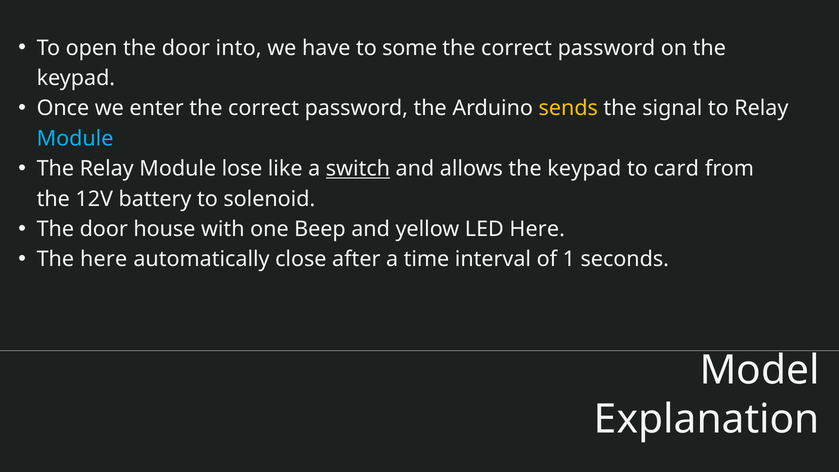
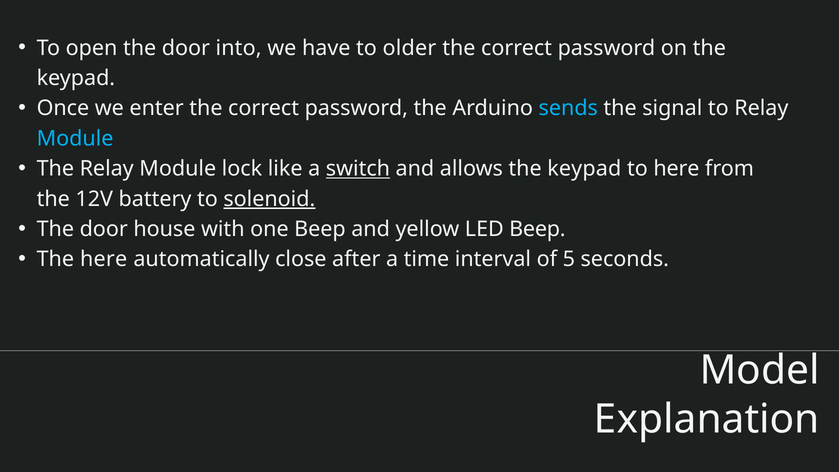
some: some -> older (409, 48)
sends colour: yellow -> light blue (568, 108)
lose: lose -> lock (242, 169)
to card: card -> here (676, 169)
solenoid underline: none -> present (269, 199)
LED Here: Here -> Beep (537, 229)
1: 1 -> 5 (569, 259)
